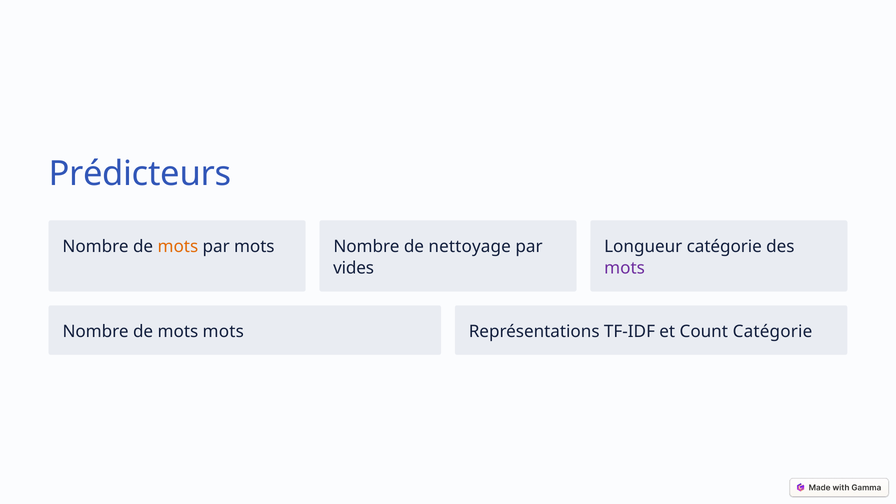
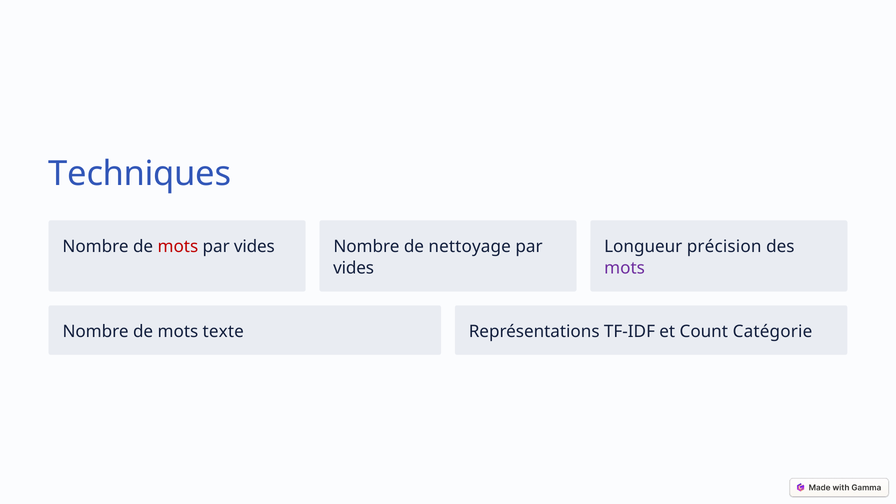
Prédicteurs: Prédicteurs -> Techniques (140, 174)
mots colour: orange -> red (178, 247)
mots: mots -> vides (254, 247)
Longueur catégorie: catégorie -> précision (724, 247)
mots mots: mots -> texte (223, 332)
